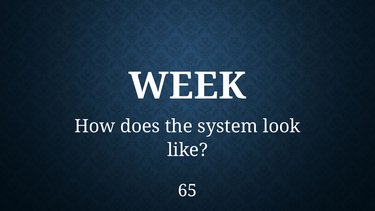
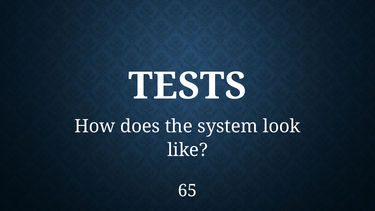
WEEK: WEEK -> TESTS (187, 86)
